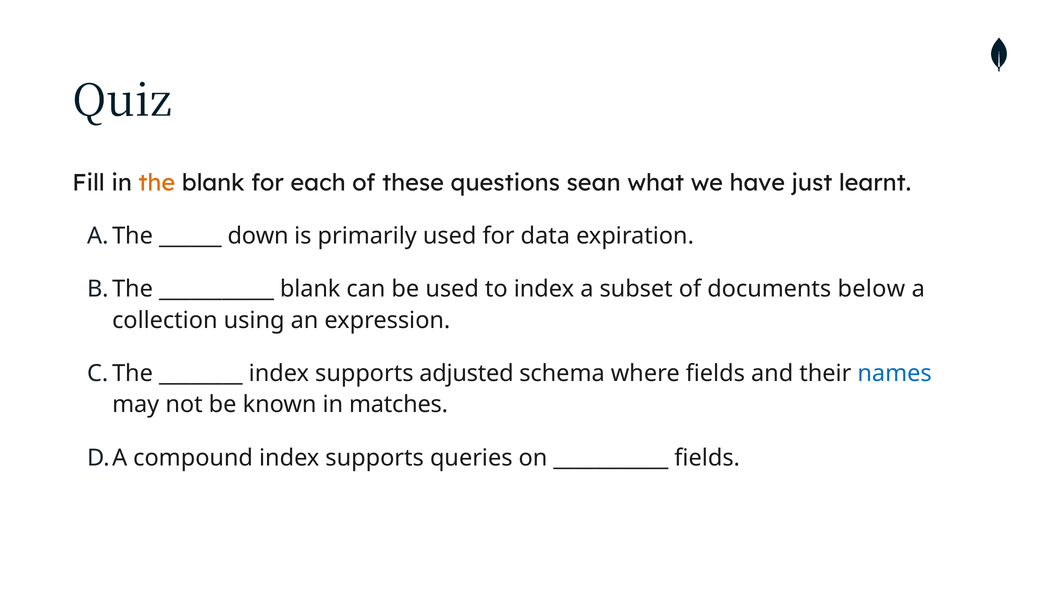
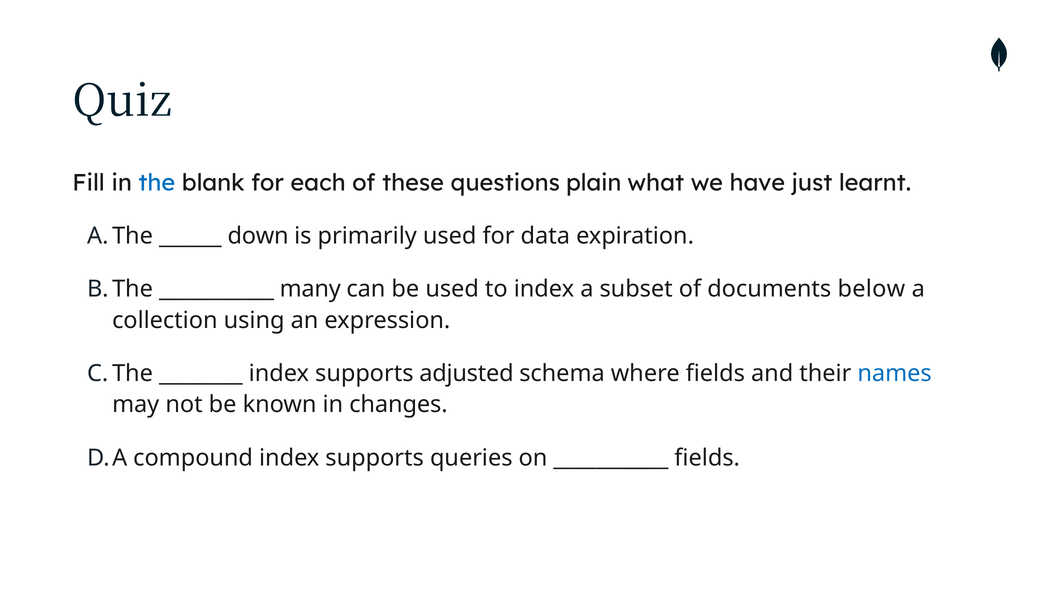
the colour: orange -> blue (157, 183)
sean: sean -> plain (594, 183)
blank: blank -> many (310, 289)
matches: matches -> changes (398, 405)
